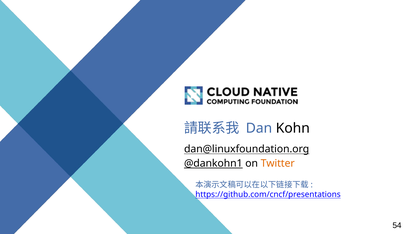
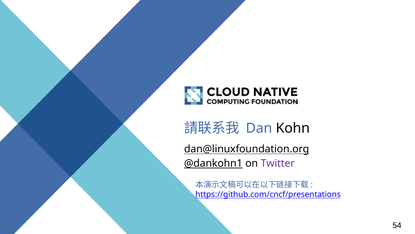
Twitter colour: orange -> purple (278, 163)
